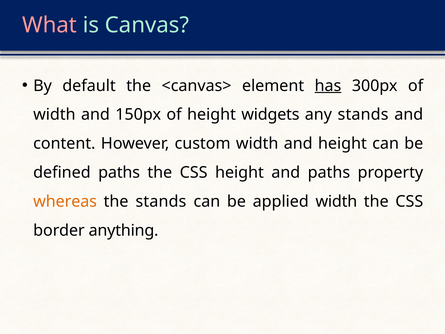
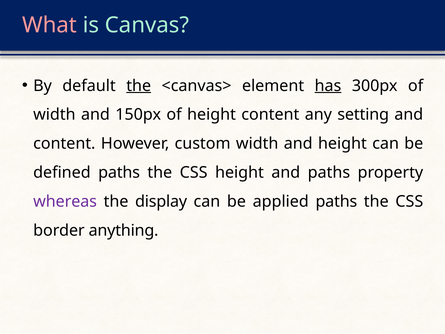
the underline: none -> present (139, 86)
height widgets: widgets -> content (270, 115)
any stands: stands -> setting (363, 115)
whereas colour: orange -> purple (65, 201)
the stands: stands -> display (161, 201)
applied width: width -> paths (336, 201)
